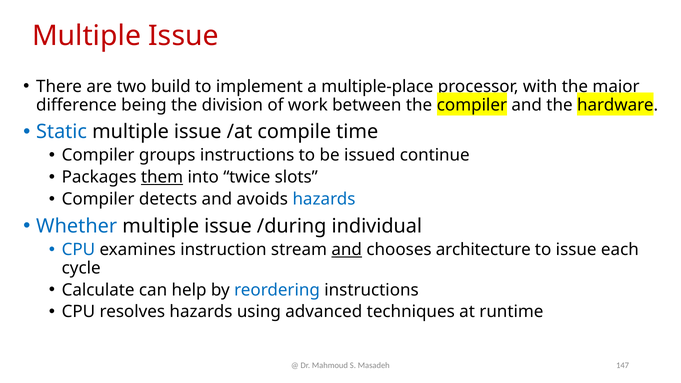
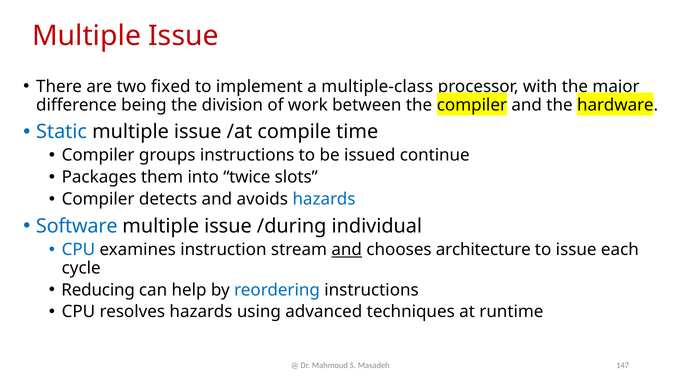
build: build -> fixed (171, 87)
multiple-place: multiple-place -> multiple-class (377, 87)
them underline: present -> none (162, 177)
Whether: Whether -> Software (77, 226)
Calculate: Calculate -> Reducing (98, 290)
